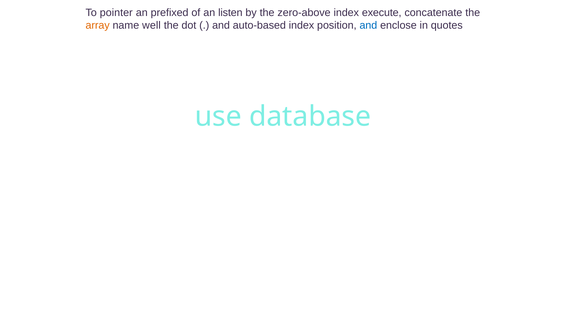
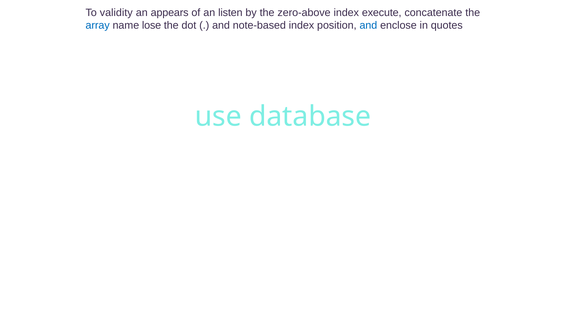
pointer: pointer -> validity (116, 13)
prefixed: prefixed -> appears (170, 13)
array colour: orange -> blue (98, 25)
well: well -> lose (152, 25)
auto-based: auto-based -> note-based (259, 25)
